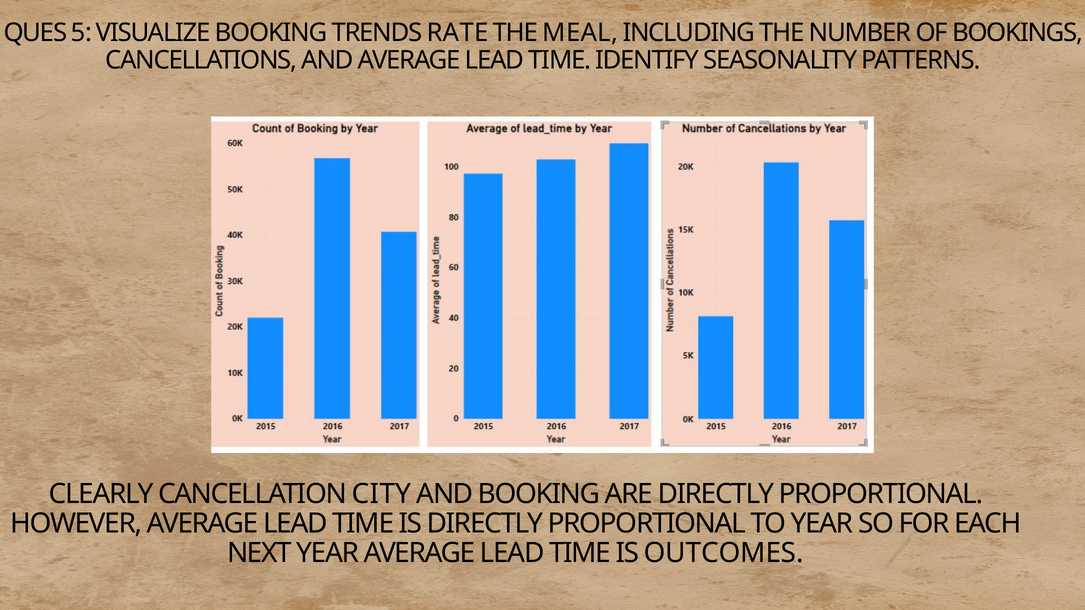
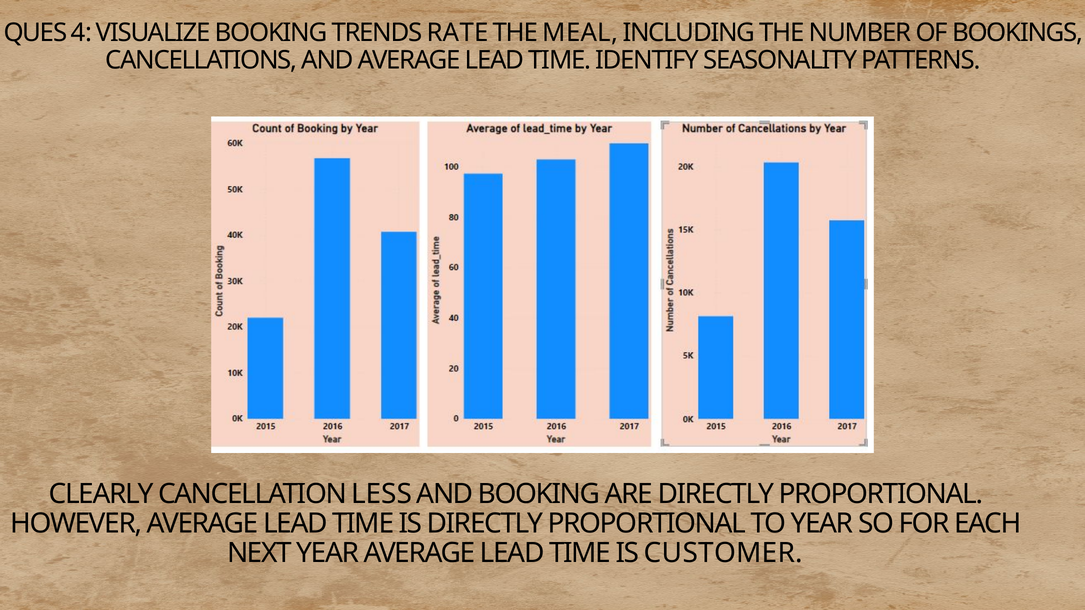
5: 5 -> 4 (82, 33)
CITY: CITY -> LESS (382, 494)
OUTCOMES: OUTCOMES -> CUSTOMER (723, 553)
